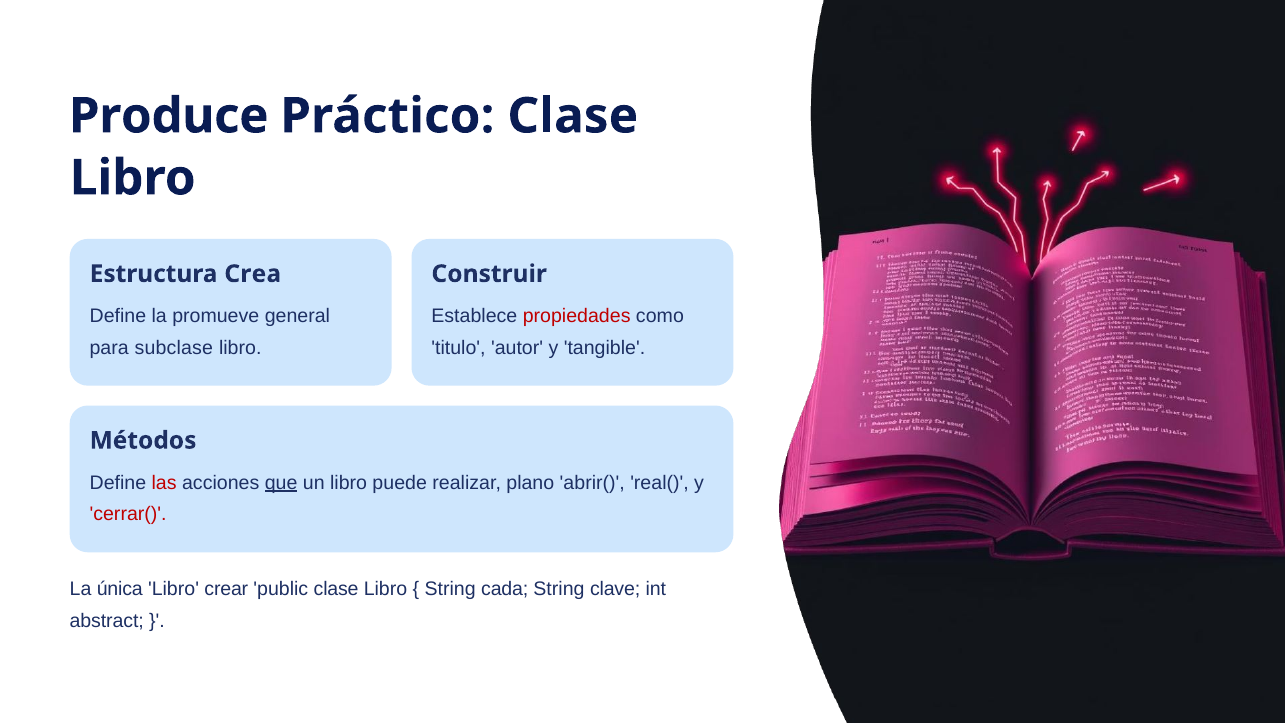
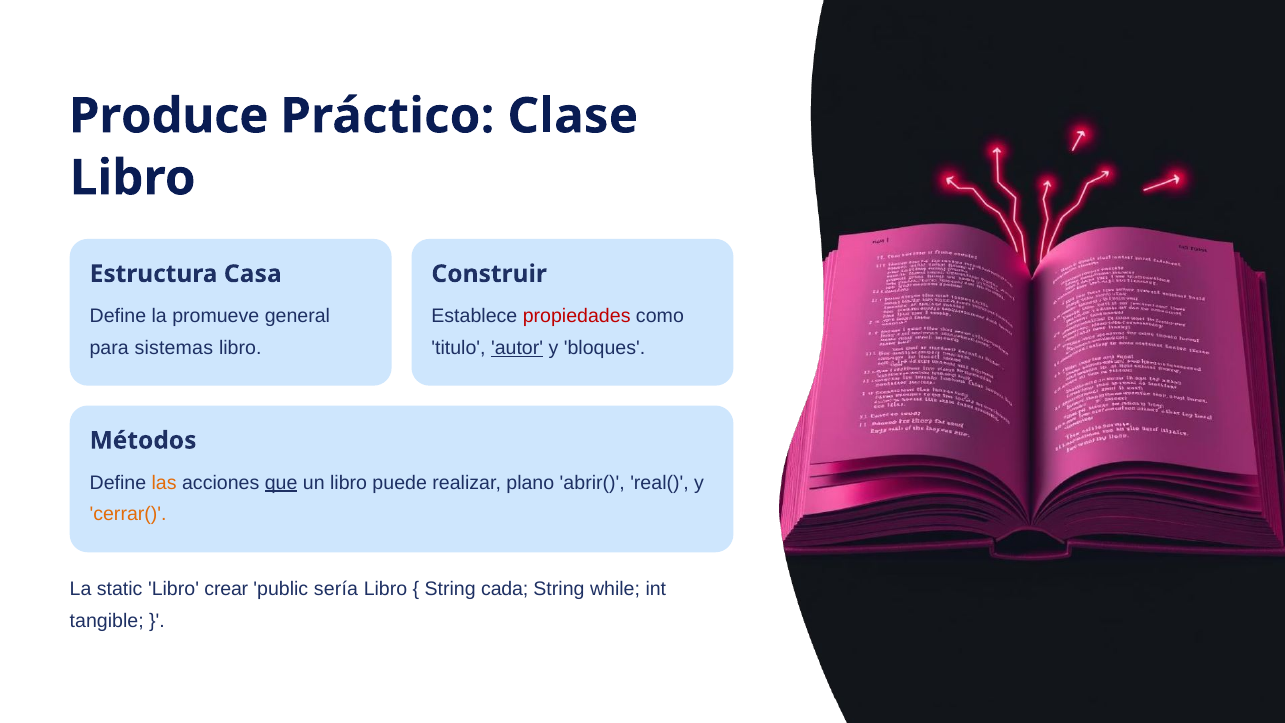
Crea: Crea -> Casa (253, 274)
subclase: subclase -> sistemas (174, 348)
autor underline: none -> present (517, 348)
tangible: tangible -> bloques (605, 348)
las colour: red -> orange (164, 483)
cerrar( colour: red -> orange (128, 514)
única: única -> static (120, 589)
public clase: clase -> sería (336, 589)
clave: clave -> while (615, 589)
abstract: abstract -> tangible (107, 620)
